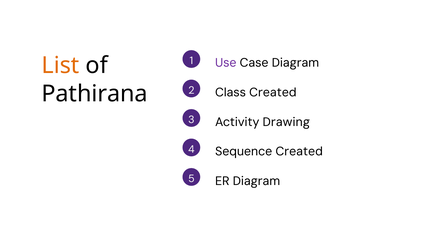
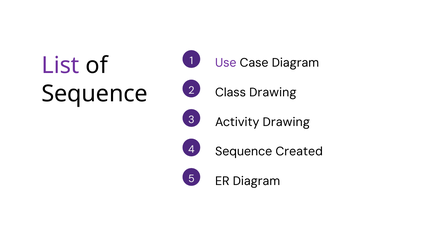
List colour: orange -> purple (60, 66)
Pathirana: Pathirana -> Sequence (95, 94)
Class Created: Created -> Drawing (273, 93)
